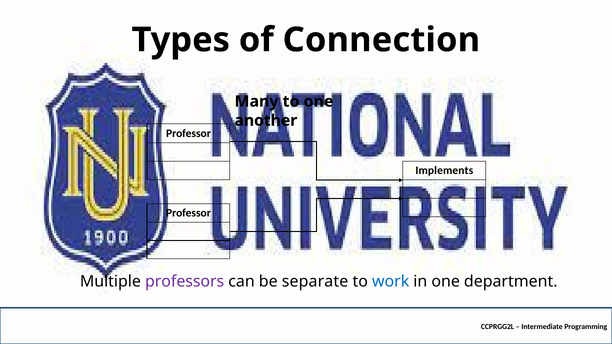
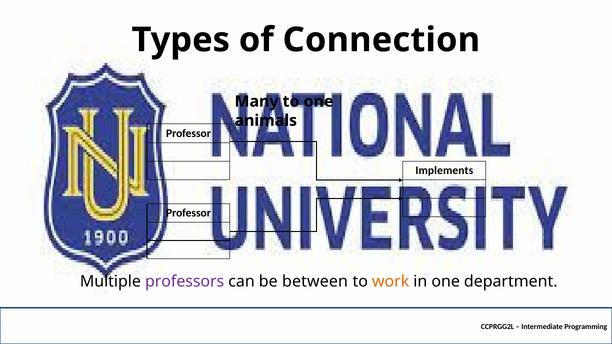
another: another -> animals (266, 121)
separate: separate -> between (315, 282)
work colour: blue -> orange (391, 282)
